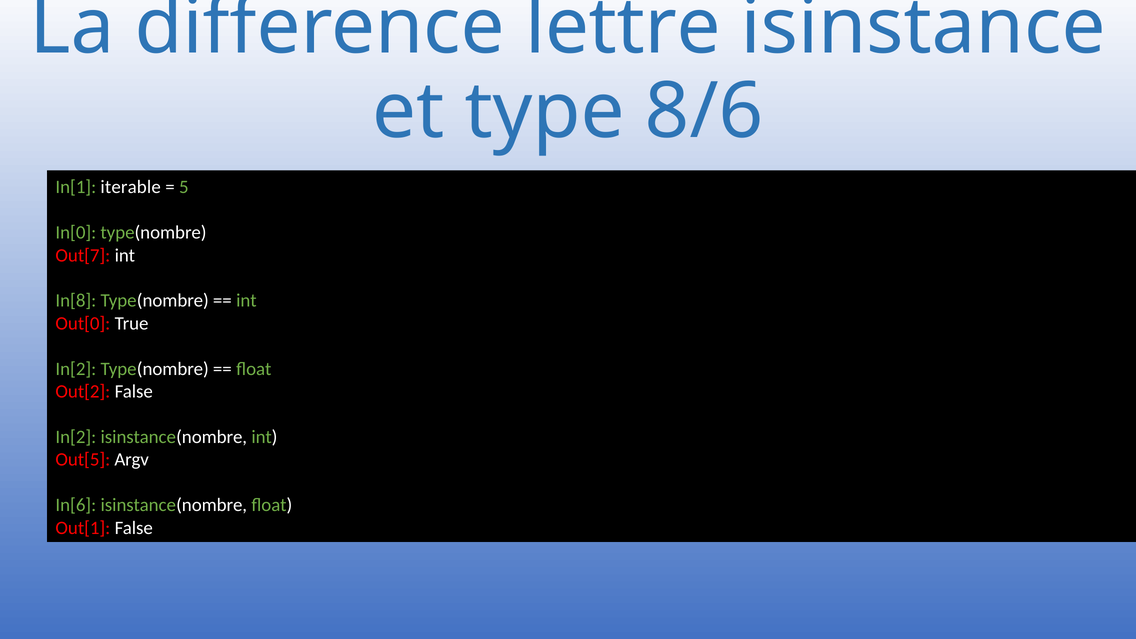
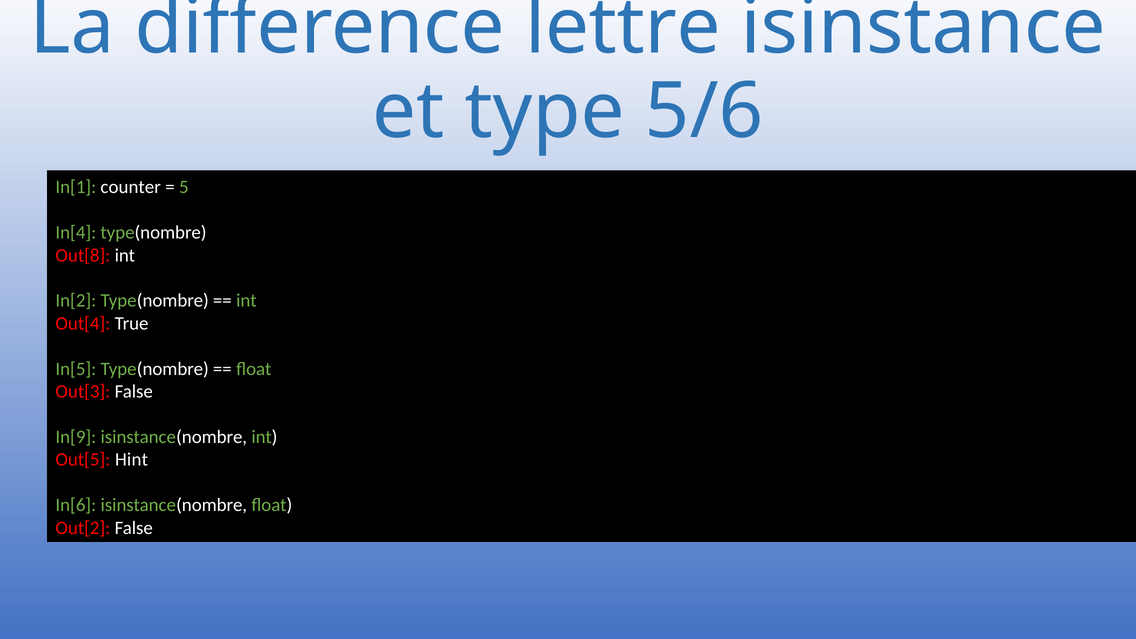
8/6: 8/6 -> 5/6 (704, 112)
iterable: iterable -> counter (131, 187)
In[0: In[0 -> In[4 (76, 233)
Out[7: Out[7 -> Out[8 (83, 255)
In[8: In[8 -> In[2 (76, 301)
Out[0: Out[0 -> Out[4 (83, 323)
In[2: In[2 -> In[5 (76, 369)
Out[2: Out[2 -> Out[3 (83, 392)
In[2: In[2 -> In[9 (76, 437)
Argv: Argv -> Hint (131, 460)
Out[1: Out[1 -> Out[2 (83, 528)
